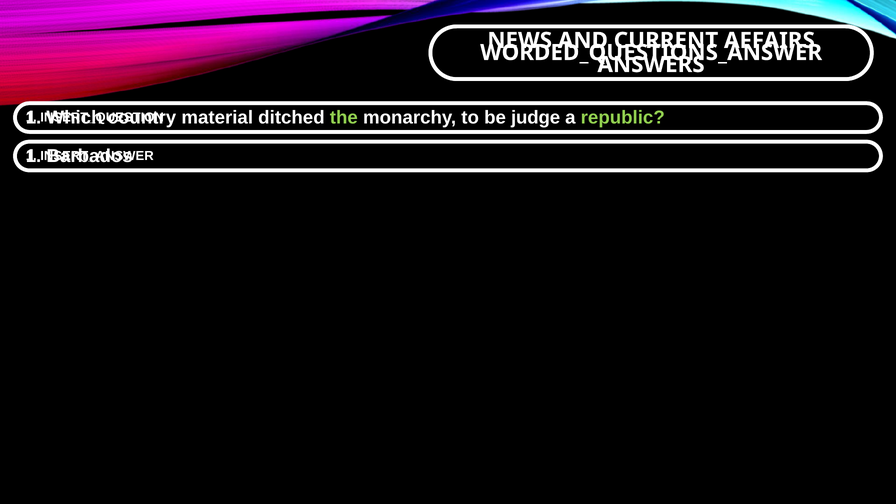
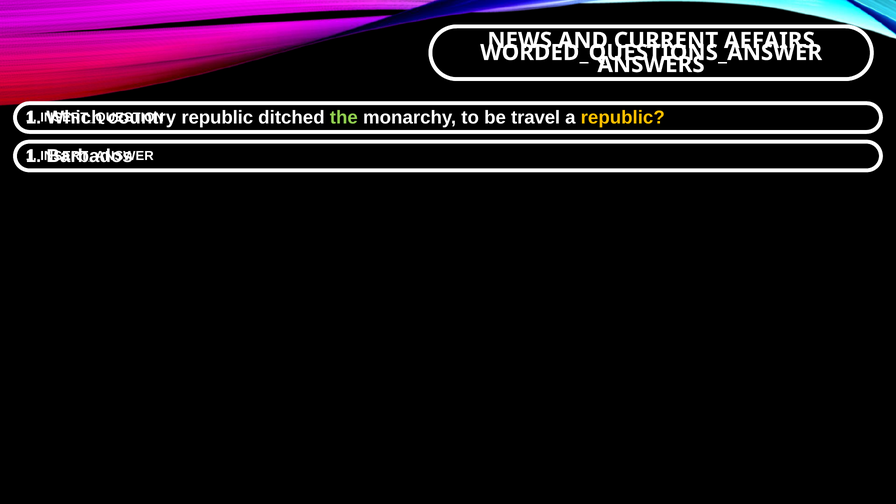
material: material -> republic (217, 117)
judge: judge -> travel (536, 117)
republic colour: light green -> yellow (623, 117)
